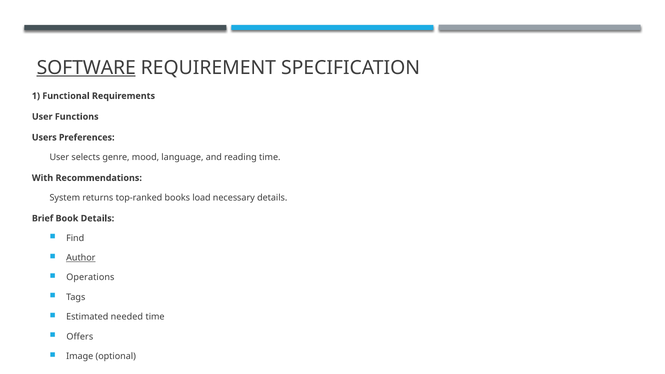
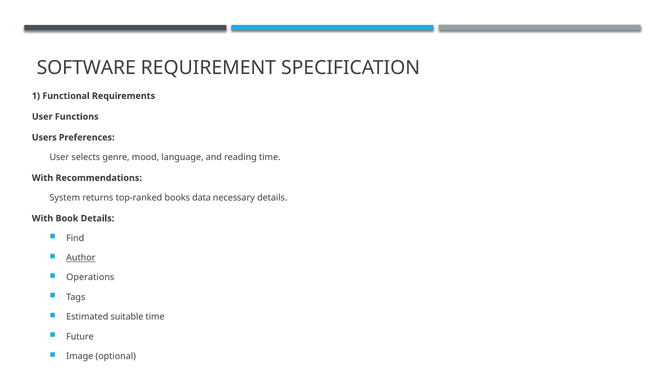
SOFTWARE underline: present -> none (86, 68)
load: load -> data (202, 198)
Brief: Brief -> With (43, 218)
needed: needed -> suitable (127, 317)
Offers: Offers -> Future (80, 337)
